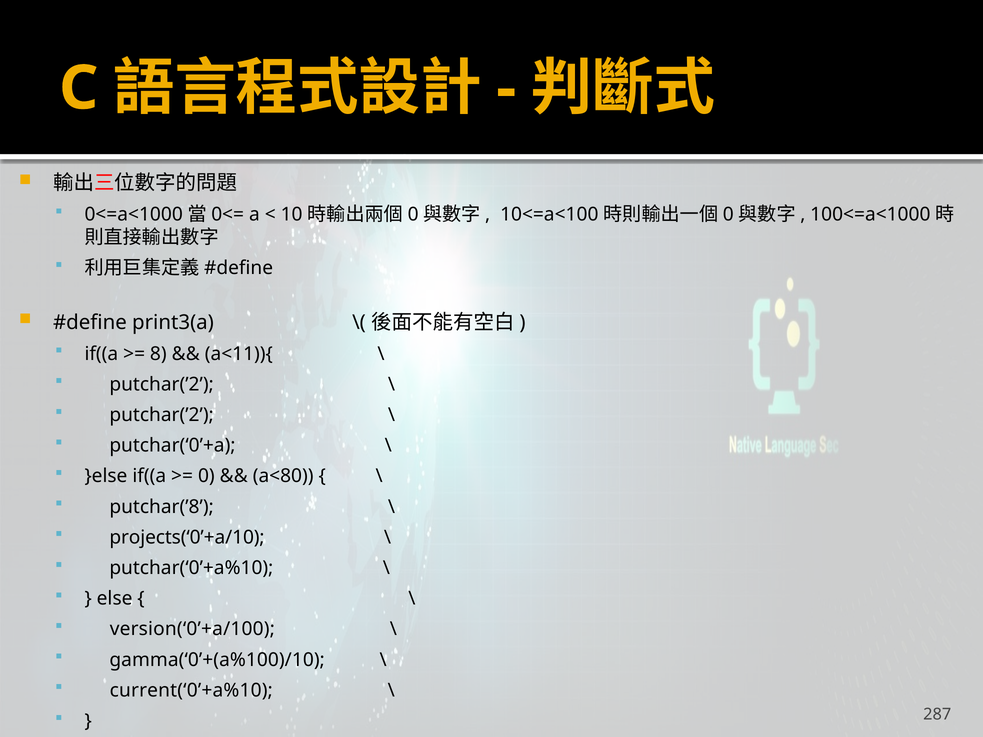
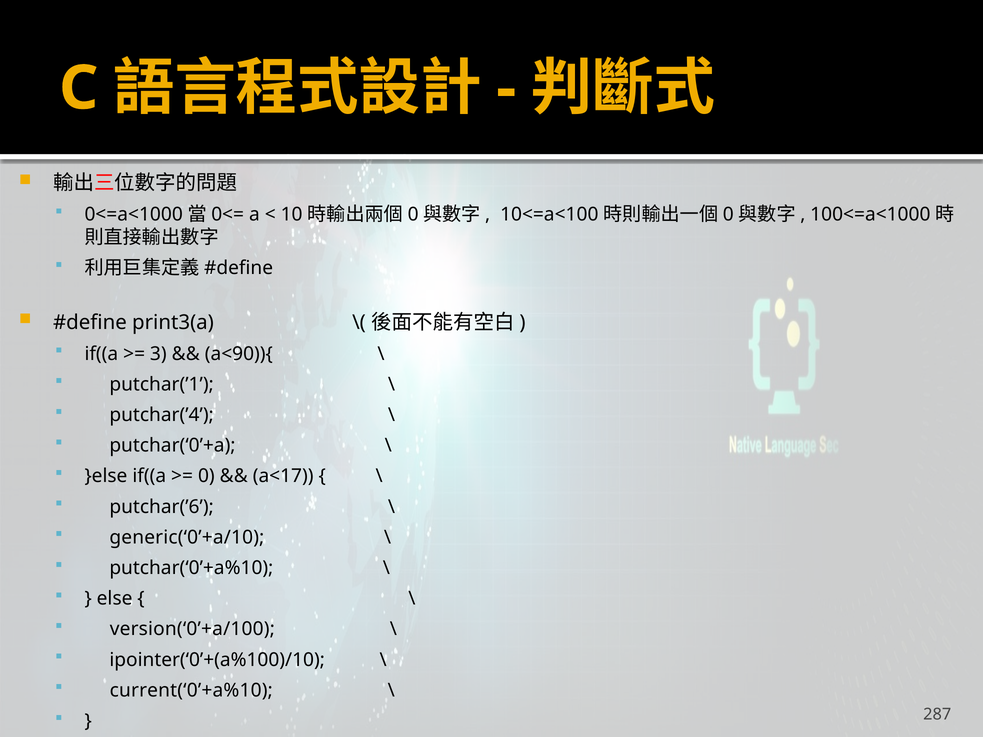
8: 8 -> 3 (158, 354)
a<11)){: a<11)){ -> a<90)){ (239, 354)
putchar(’2: putchar(’2 -> putchar(’1 (162, 384)
putchar(’2: putchar(’2 -> putchar(’4 (162, 415)
a<80: a<80 -> a<17 (283, 476)
putchar(’8: putchar(’8 -> putchar(’6 (162, 507)
projects(‘0’+a/10: projects(‘0’+a/10 -> generic(‘0’+a/10 (187, 538)
gamma(‘0’+(a%100)/10: gamma(‘0’+(a%100)/10 -> ipointer(‘0’+(a%100)/10 (217, 660)
